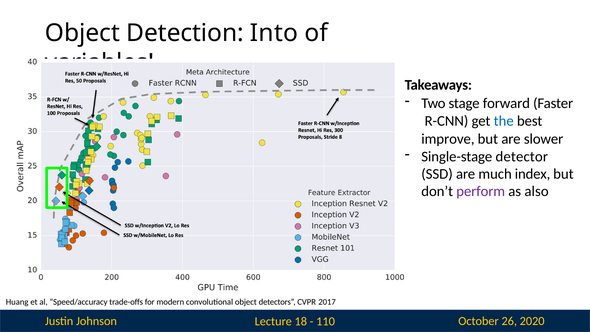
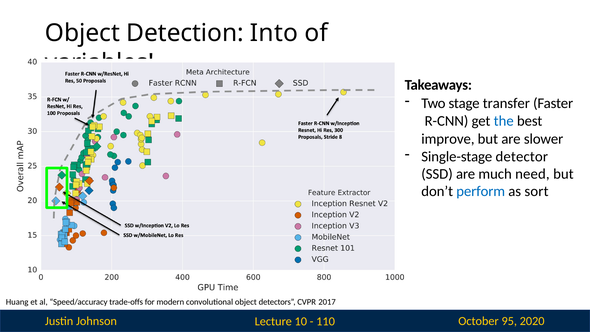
forward: forward -> transfer (506, 103)
index: index -> need (532, 174)
perform colour: purple -> blue (481, 191)
also: also -> sort (536, 191)
18: 18 -> 10 (301, 321)
26: 26 -> 95 (509, 321)
